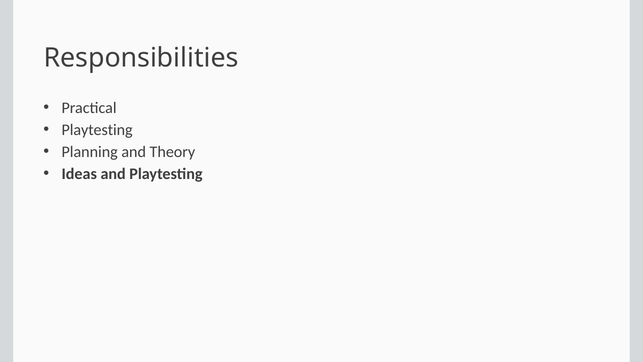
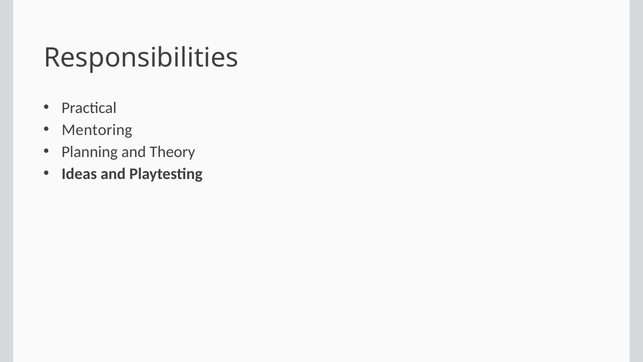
Playtesting: Playtesting -> Mentoring (97, 130)
